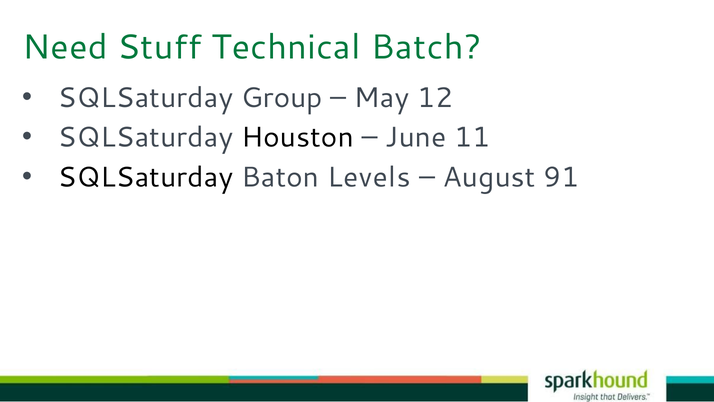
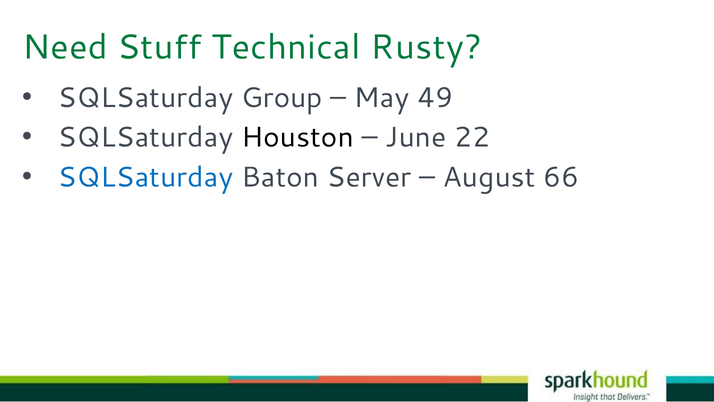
Batch: Batch -> Rusty (426, 47)
12: 12 -> 49 (435, 98)
11: 11 -> 22 (472, 137)
SQLSaturday colour: black -> blue (146, 177)
Levels: Levels -> Server (369, 177)
91: 91 -> 66 (561, 177)
